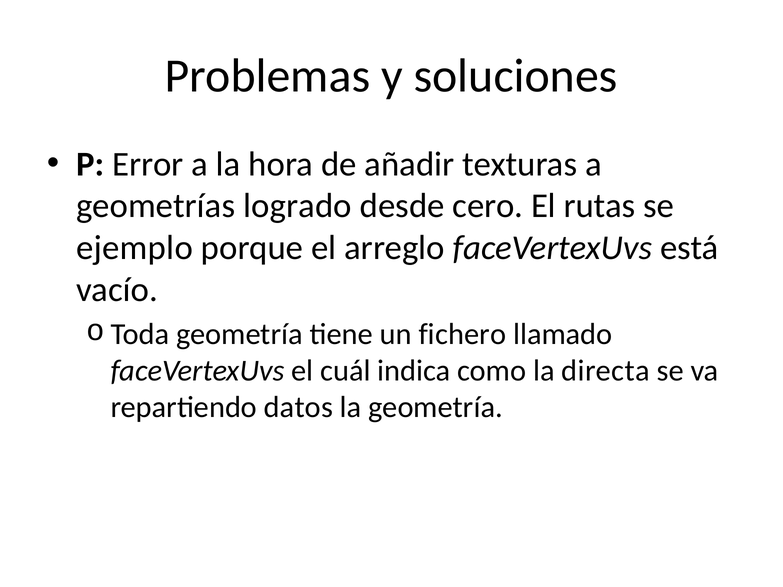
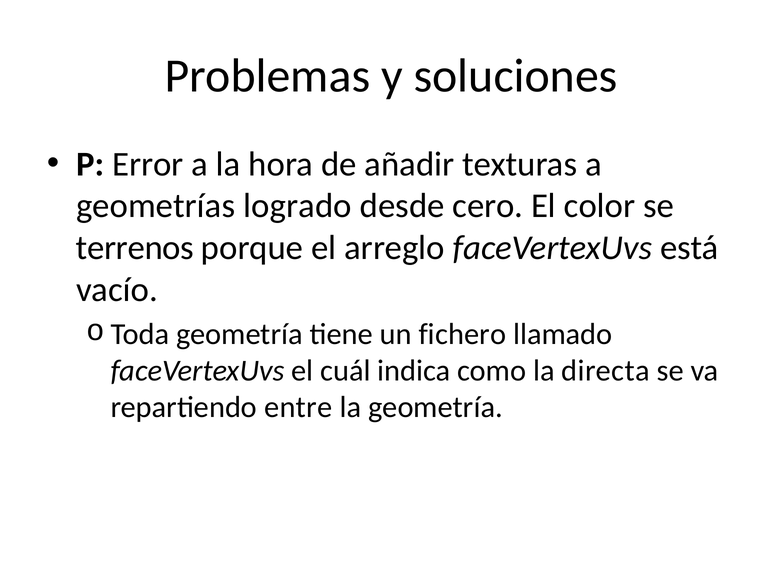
rutas: rutas -> color (600, 206)
ejemplo: ejemplo -> terrenos (135, 248)
datos: datos -> entre (298, 408)
